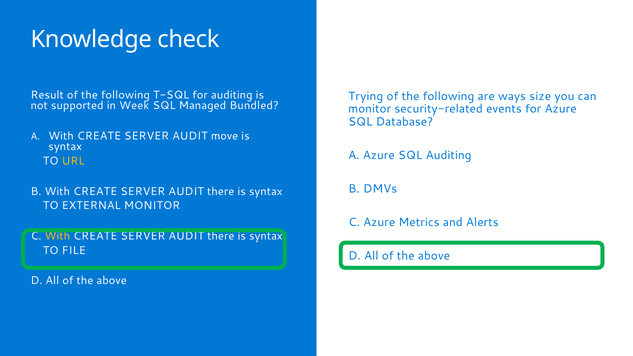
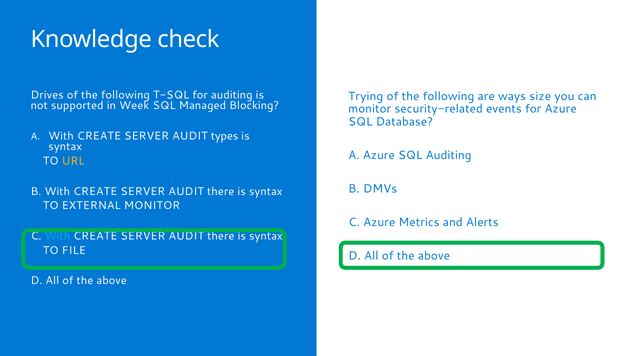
Result: Result -> Drives (47, 95)
Bundled: Bundled -> Blocking (254, 106)
move: move -> types (225, 136)
With colour: yellow -> light blue (57, 236)
